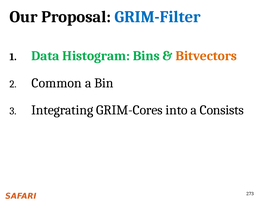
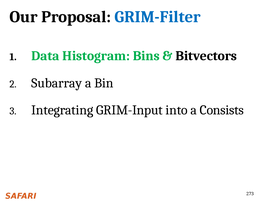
Bitvectors colour: orange -> black (206, 56)
Common: Common -> Subarray (57, 83)
GRIM-Cores: GRIM-Cores -> GRIM-Input (129, 110)
